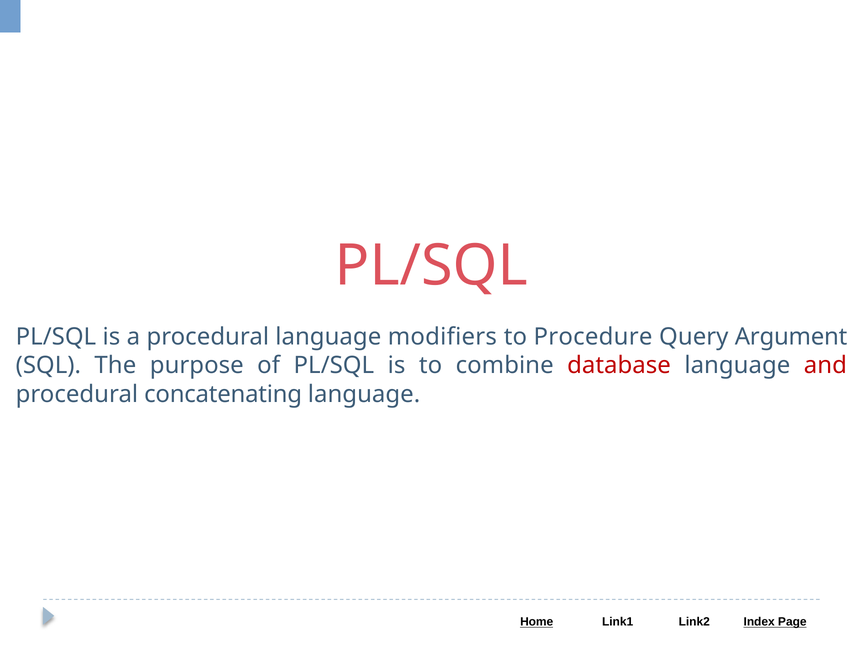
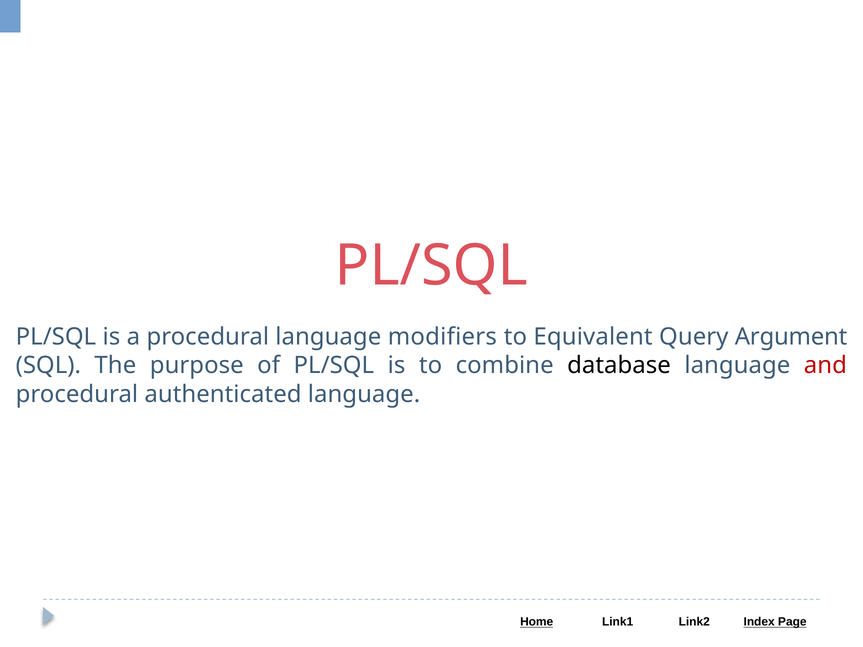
Procedure: Procedure -> Equivalent (593, 337)
database colour: red -> black (619, 366)
concatenating: concatenating -> authenticated (223, 394)
